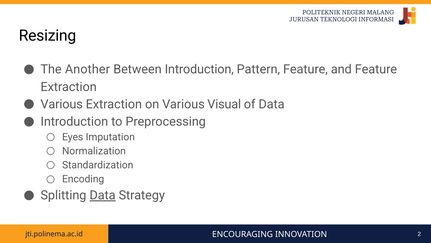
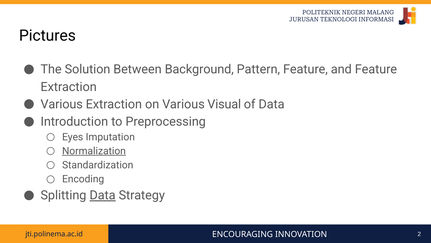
Resizing: Resizing -> Pictures (47, 36)
Another: Another -> Solution (88, 69)
Between Introduction: Introduction -> Background (199, 69)
Normalization underline: none -> present (94, 151)
